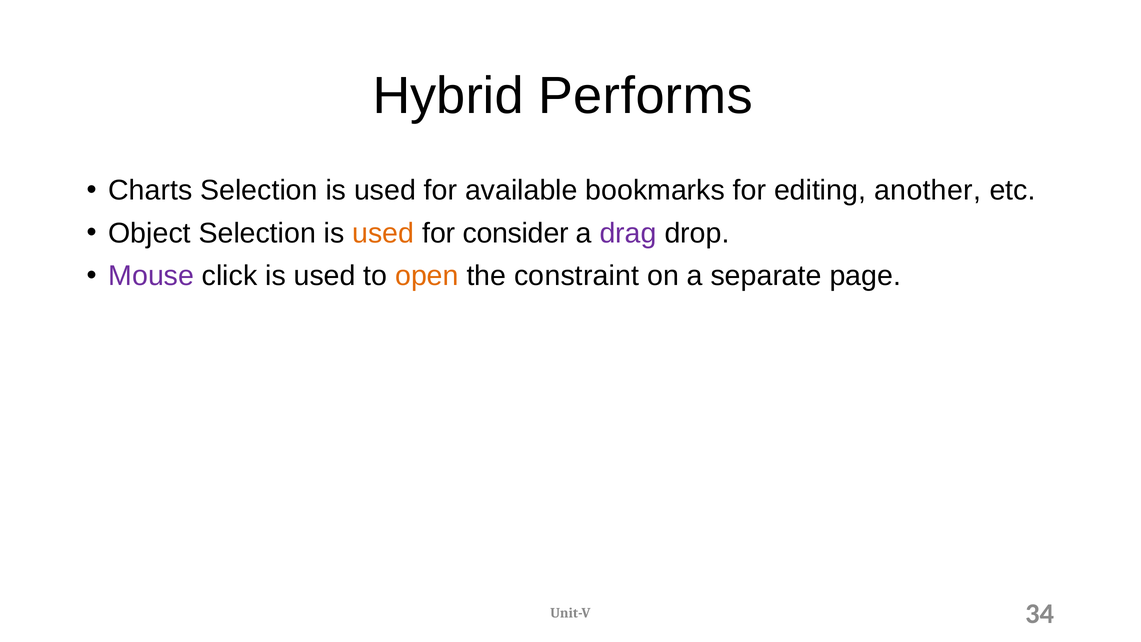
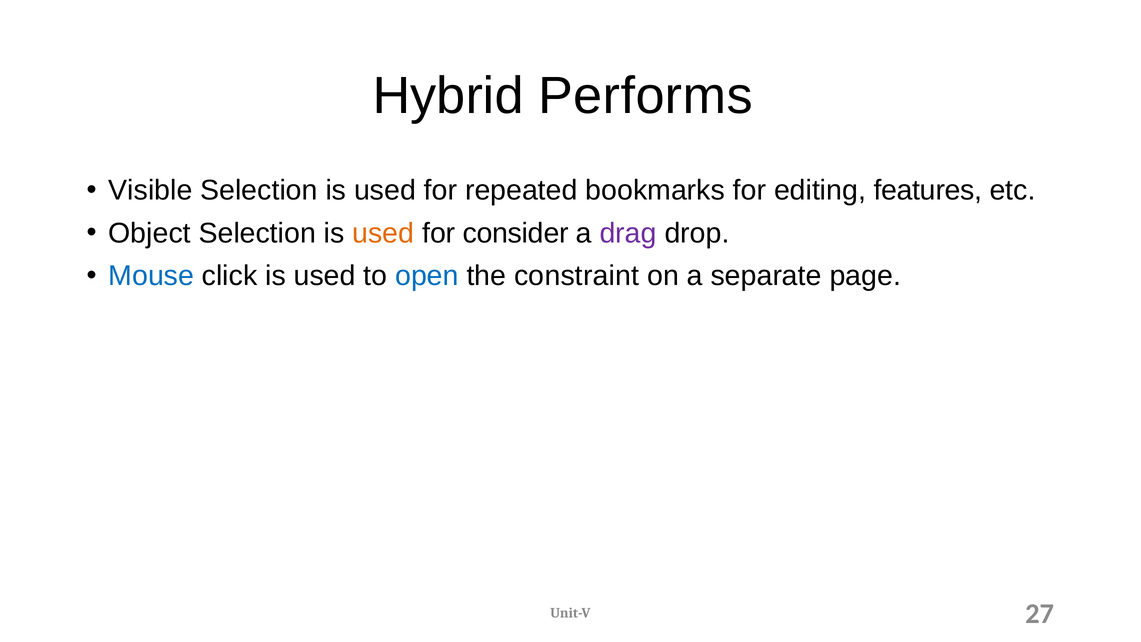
Charts: Charts -> Visible (150, 190)
available: available -> repeated (521, 190)
another: another -> features (928, 190)
Mouse colour: purple -> blue (151, 276)
open colour: orange -> blue (427, 276)
34: 34 -> 27 (1040, 614)
